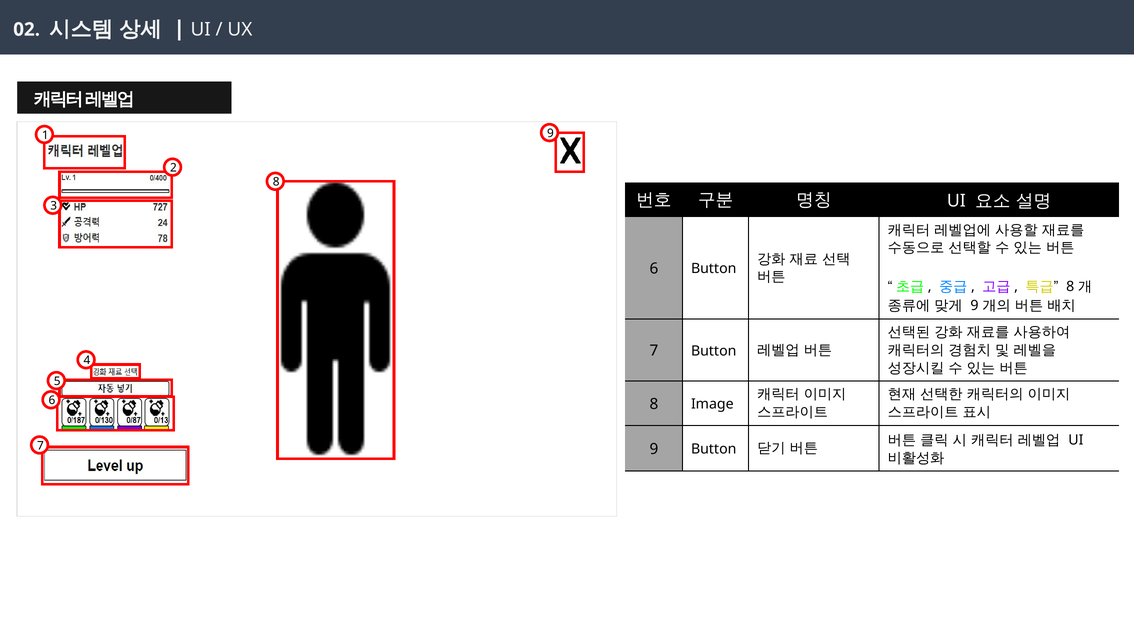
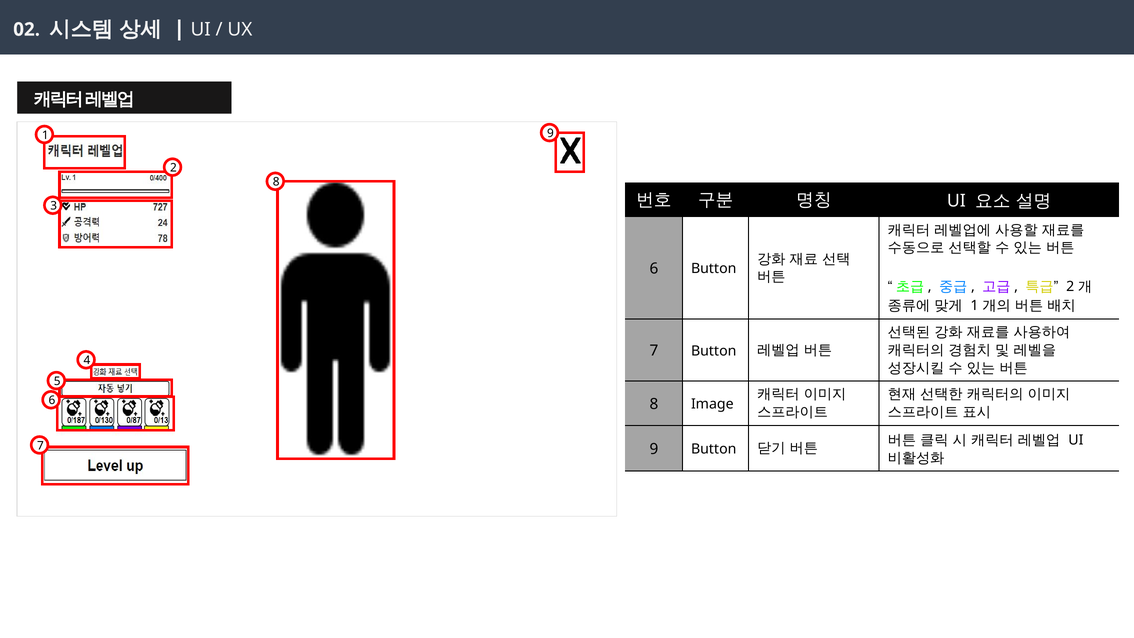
8: 8 -> 2 (1070, 286)
9: 9 -> 1 (975, 306)
